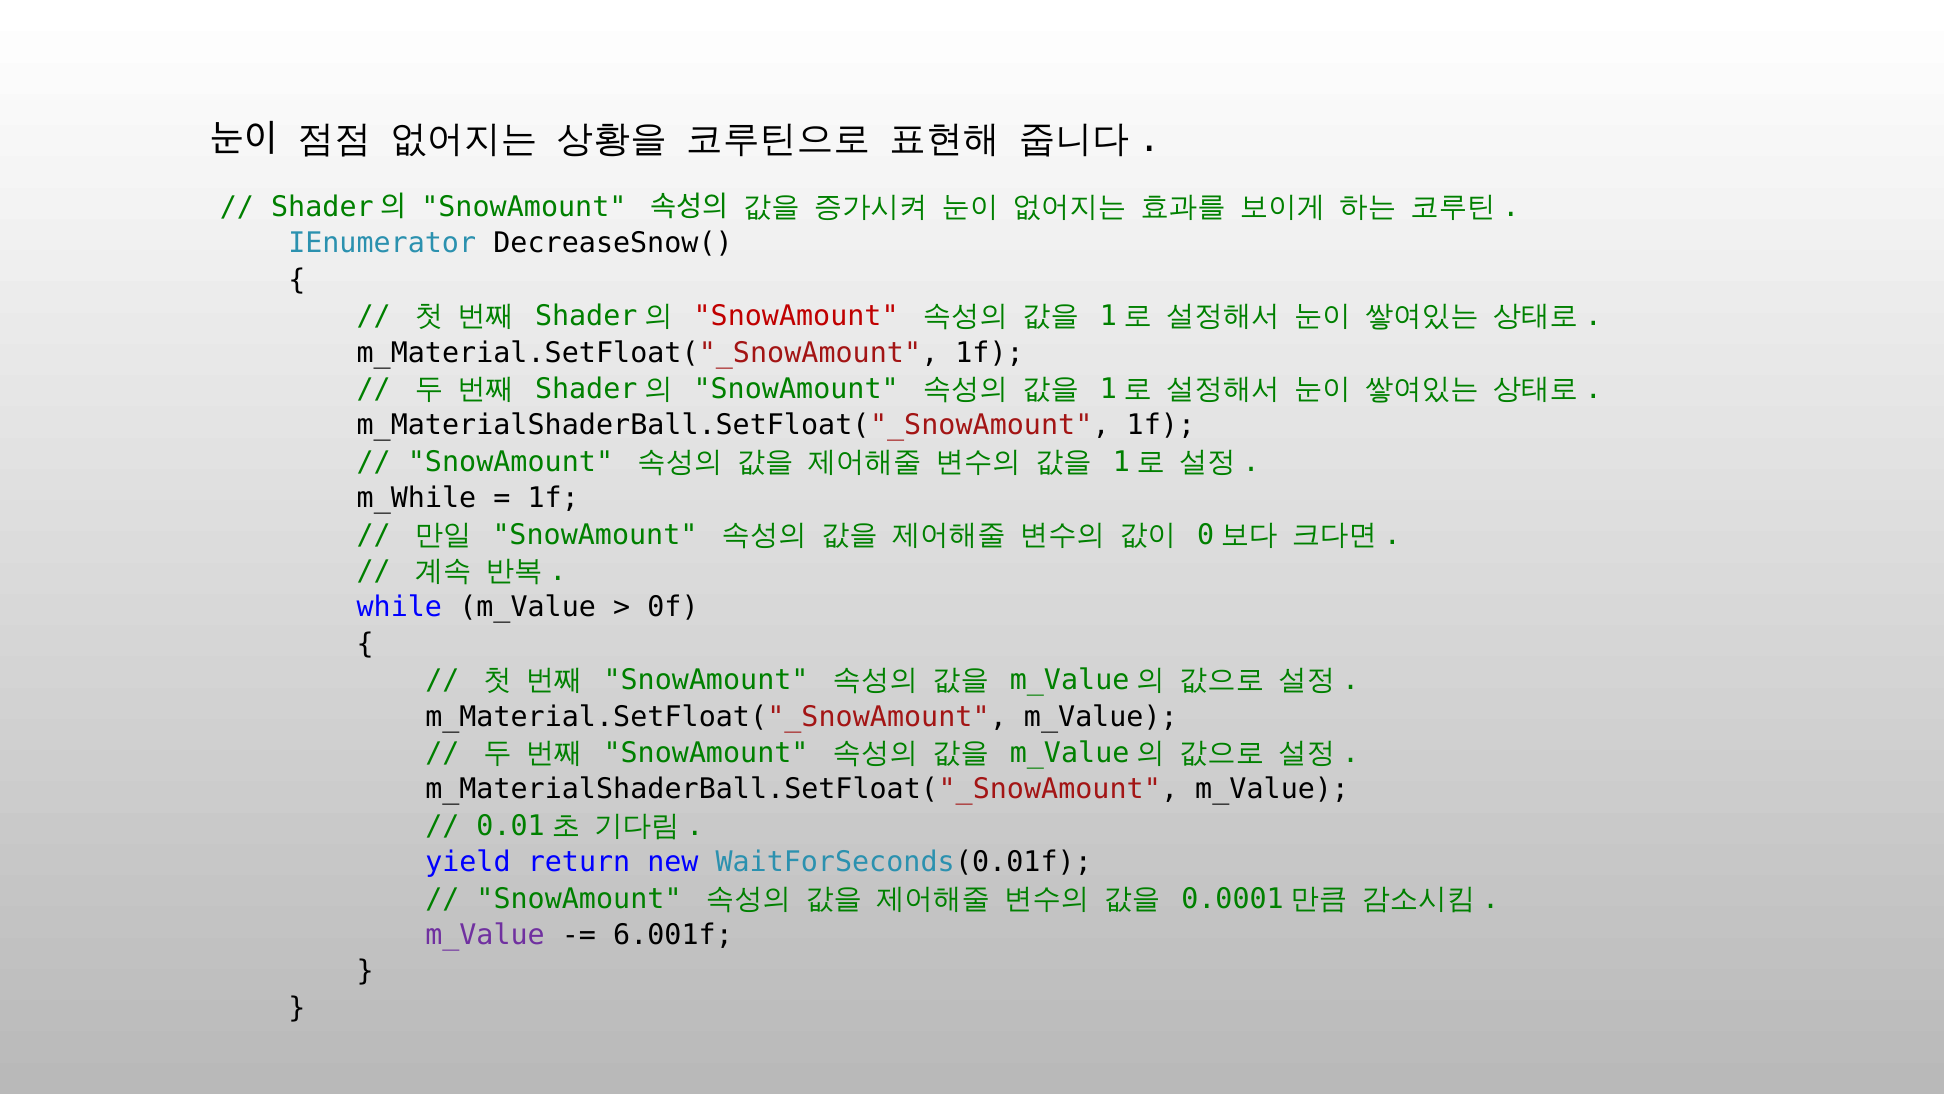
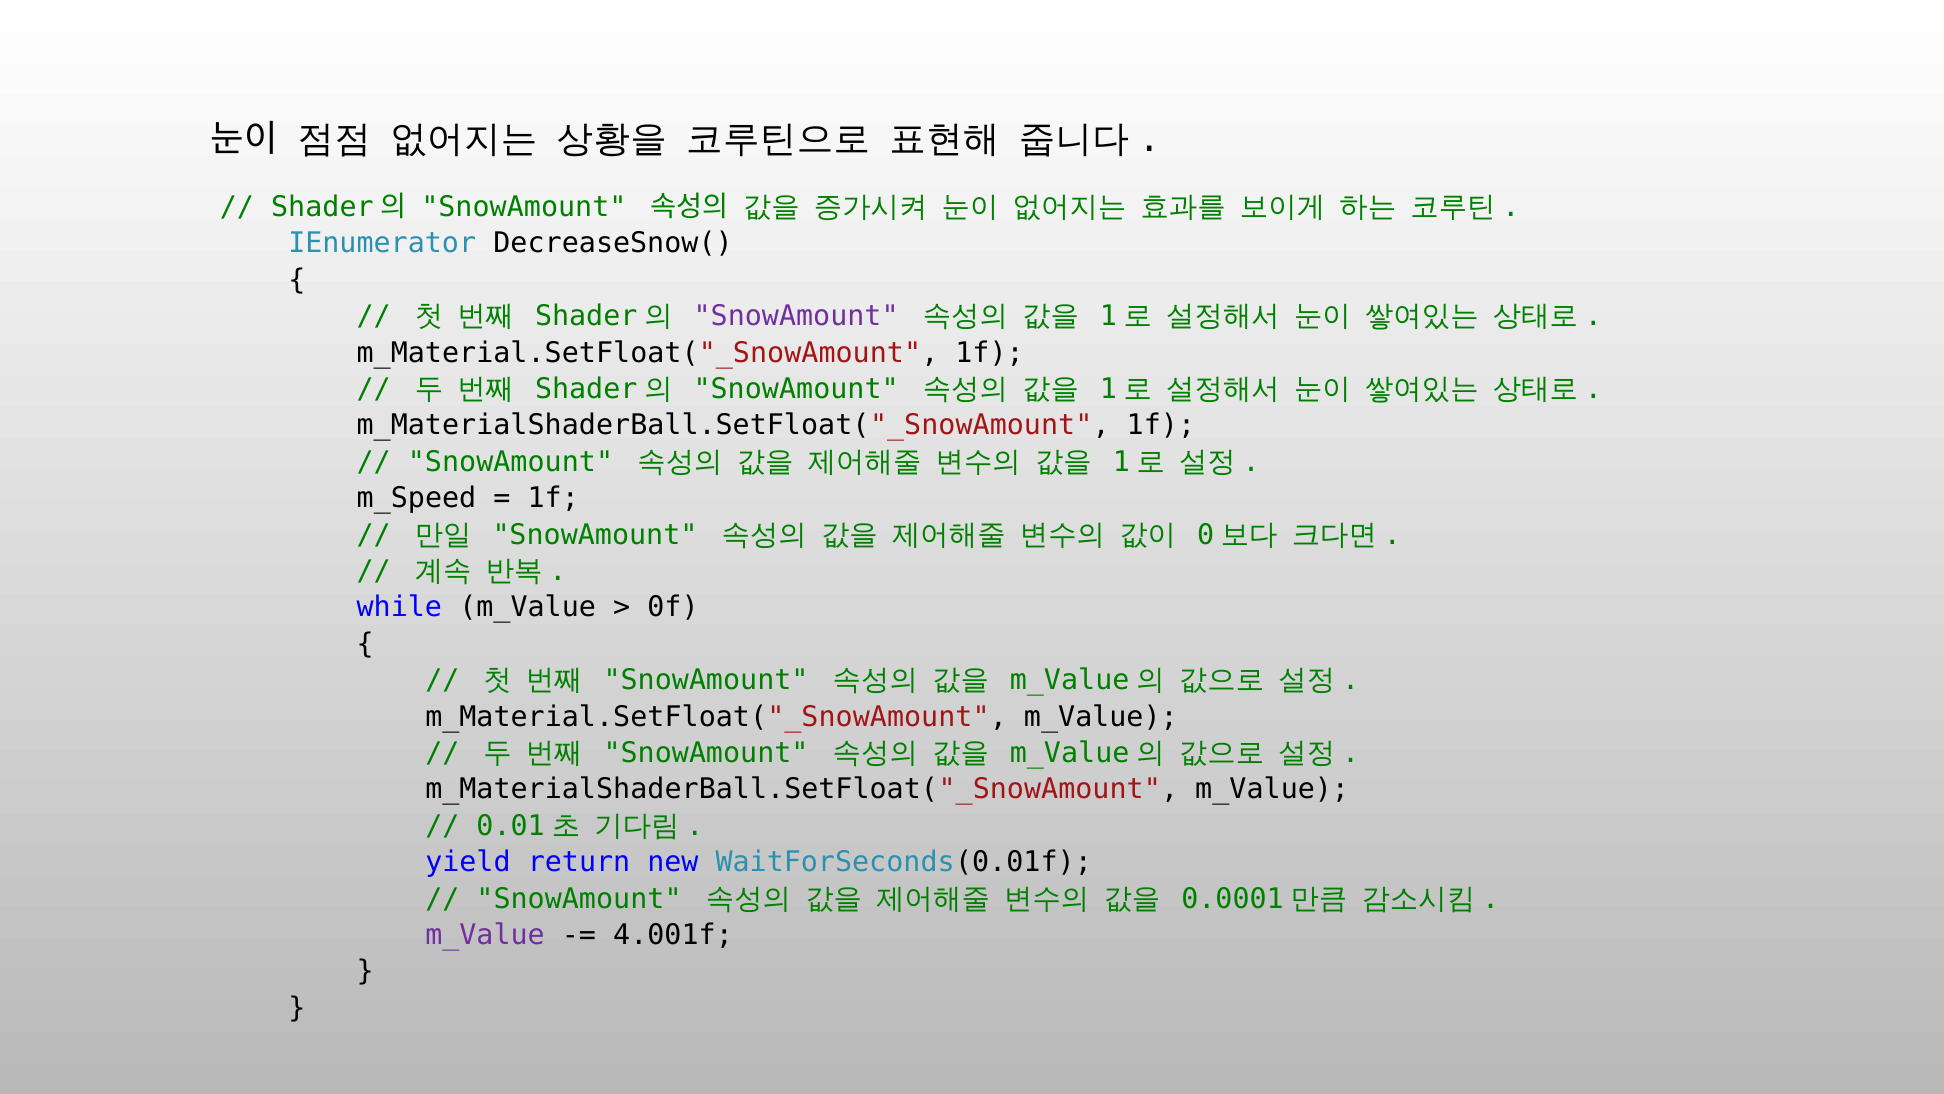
SnowAmount colour: red -> purple (796, 316)
m_While: m_While -> m_Speed (416, 498)
6.001f: 6.001f -> 4.001f (673, 935)
